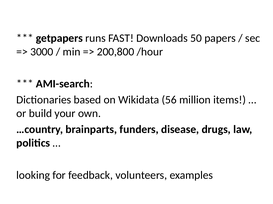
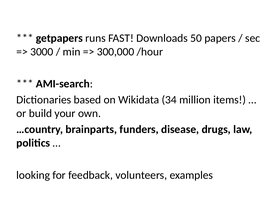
200,800: 200,800 -> 300,000 (116, 52)
56: 56 -> 34 (169, 100)
